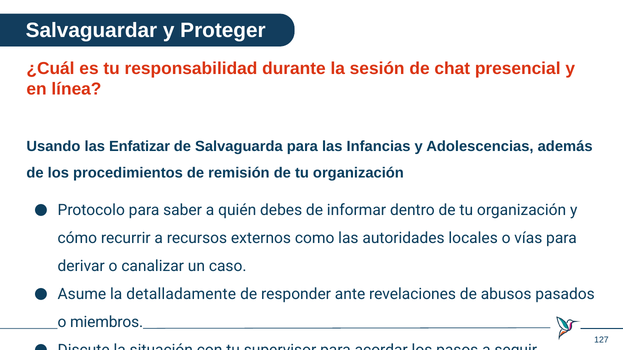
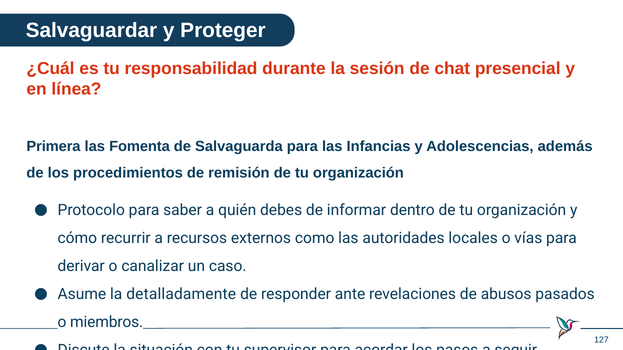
Usando: Usando -> Primera (54, 147)
Enfatizar: Enfatizar -> Fomenta (140, 147)
